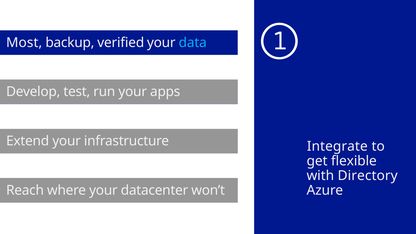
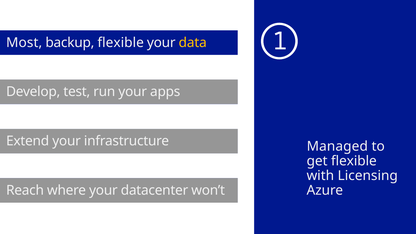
backup verified: verified -> flexible (121, 43)
data colour: light blue -> yellow (193, 43)
Integrate: Integrate -> Managed (337, 146)
Directory: Directory -> Licensing (368, 176)
